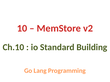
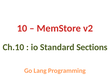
Building: Building -> Sections (92, 48)
